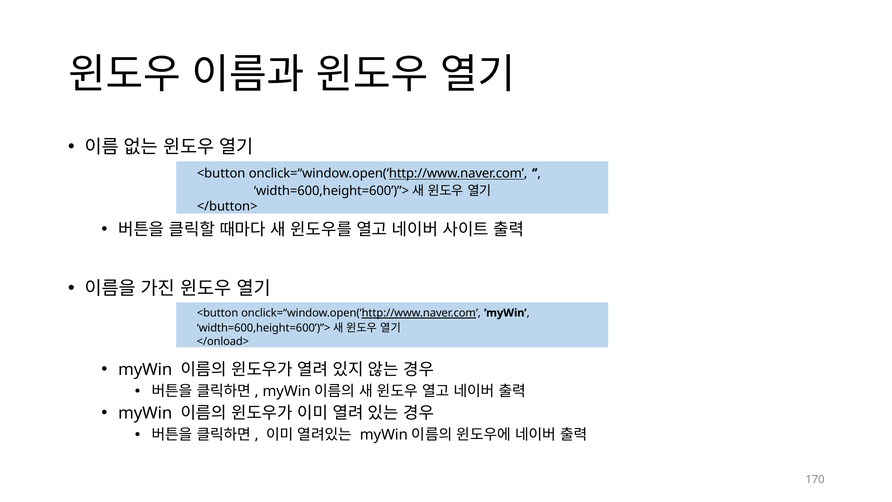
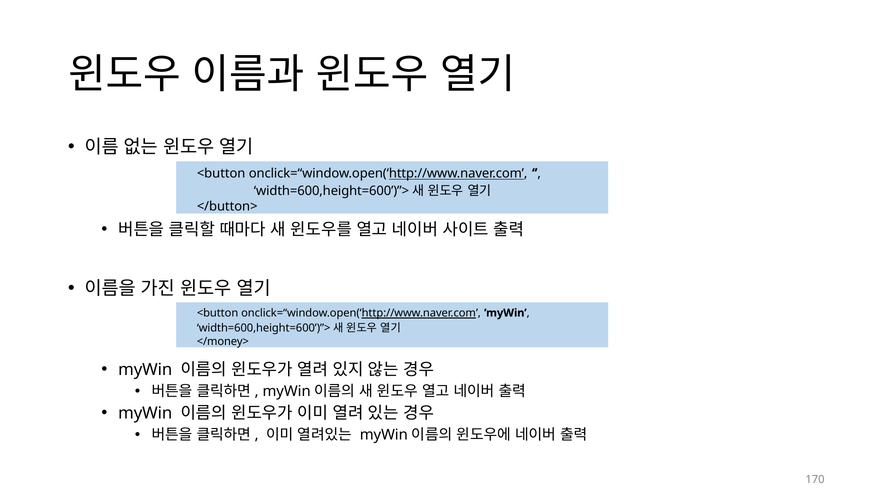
</onload>: </onload> -> </money> (223, 341)
